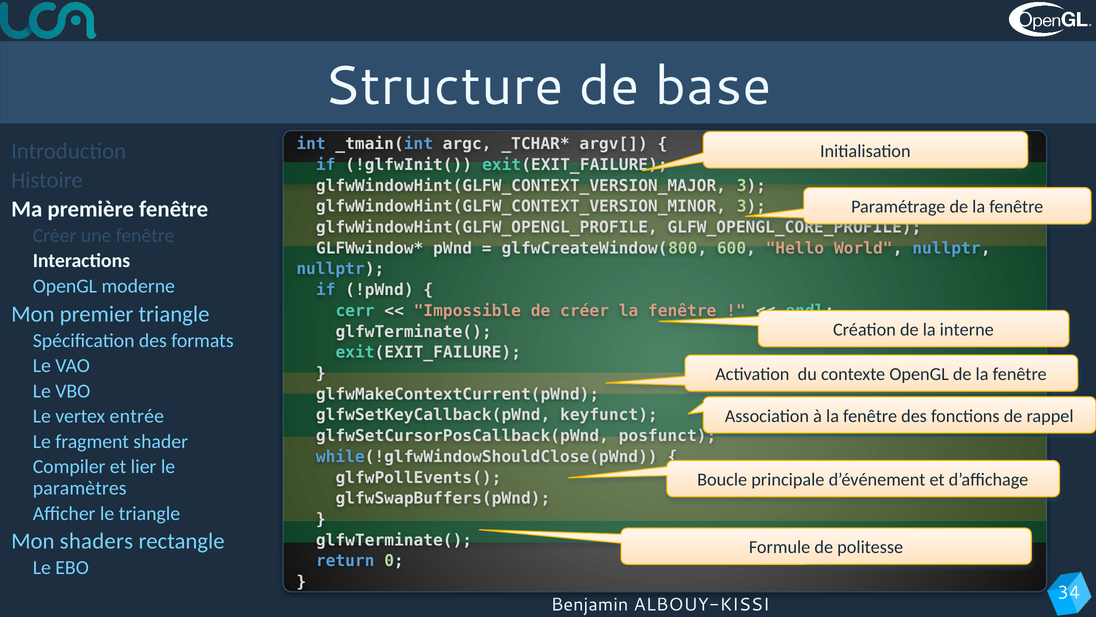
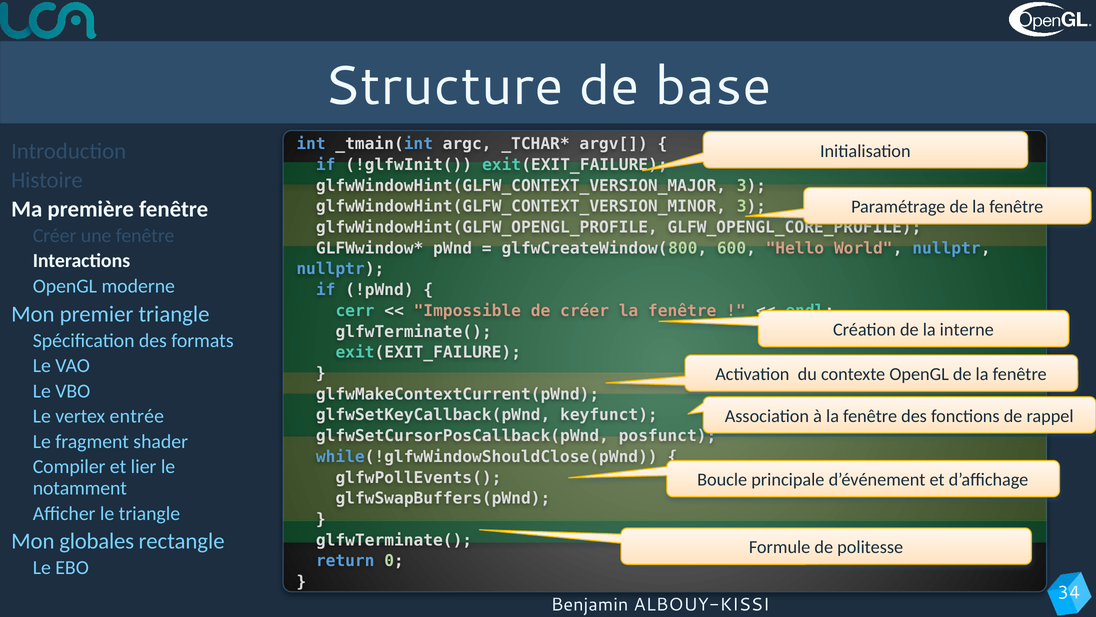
paramètres: paramètres -> notamment (80, 488)
shaders: shaders -> globales (97, 541)
